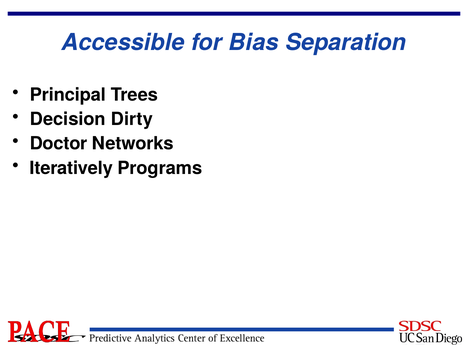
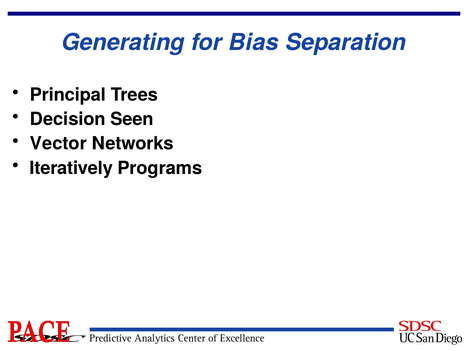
Accessible: Accessible -> Generating (123, 43)
Dirty: Dirty -> Seen (132, 119)
Doctor: Doctor -> Vector (58, 144)
